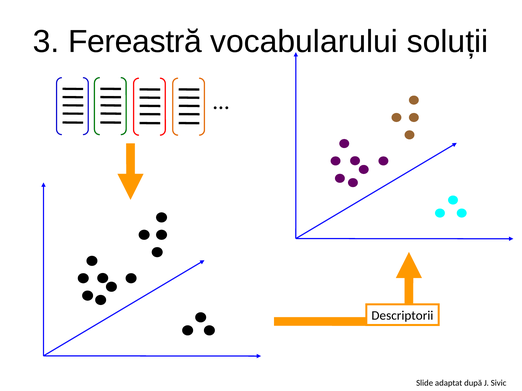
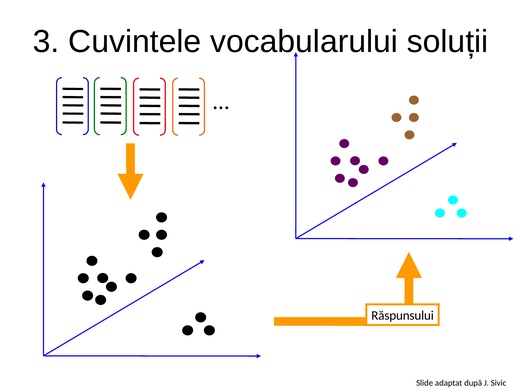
Fereastră: Fereastră -> Cuvintele (135, 42)
Descriptorii: Descriptorii -> Răspunsului (403, 316)
